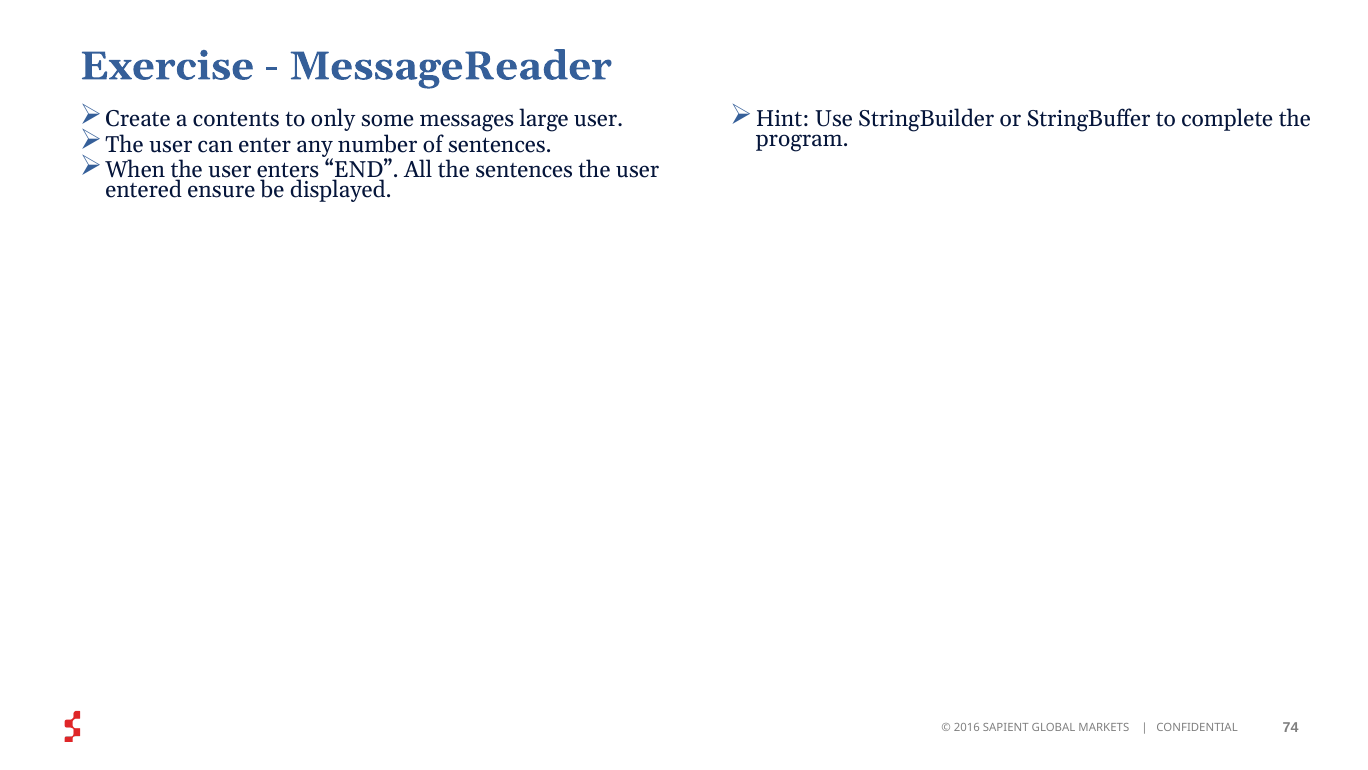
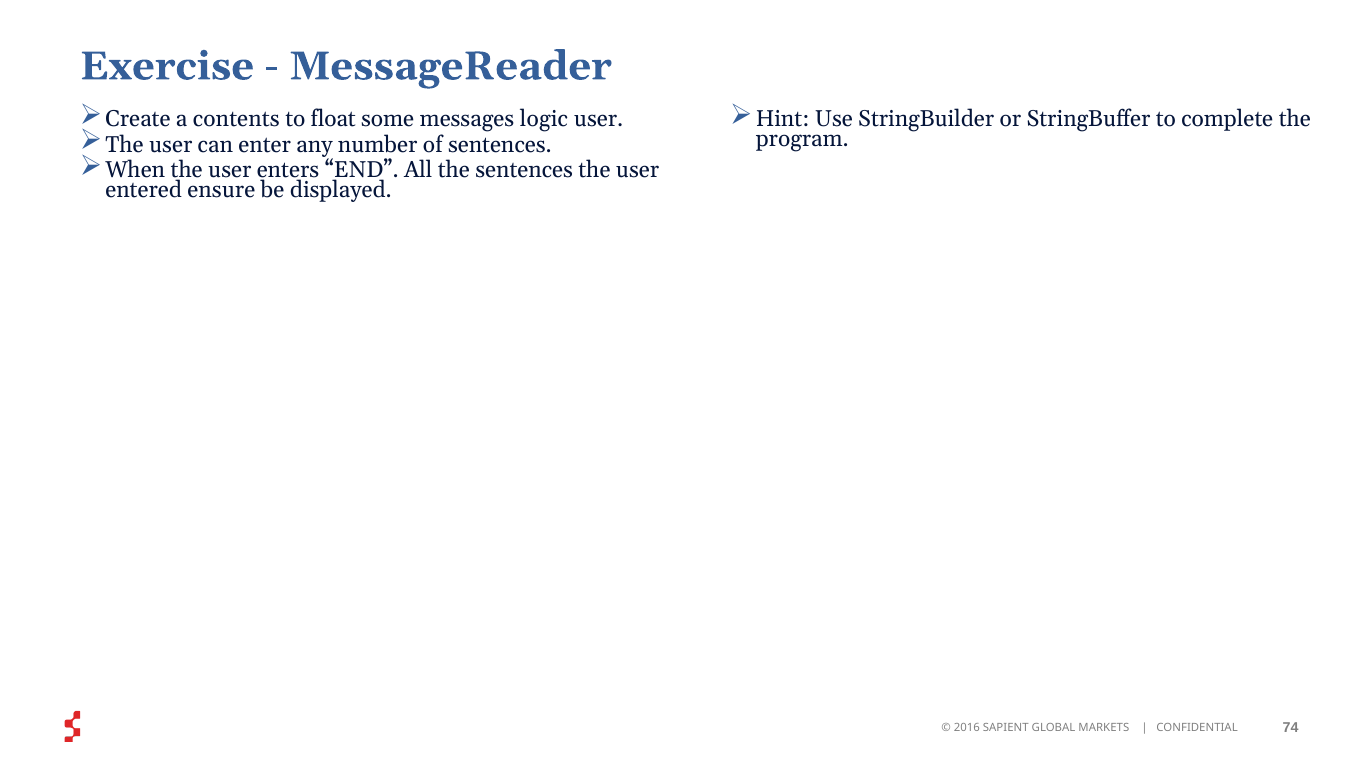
only: only -> float (333, 119)
large: large -> logic (544, 119)
